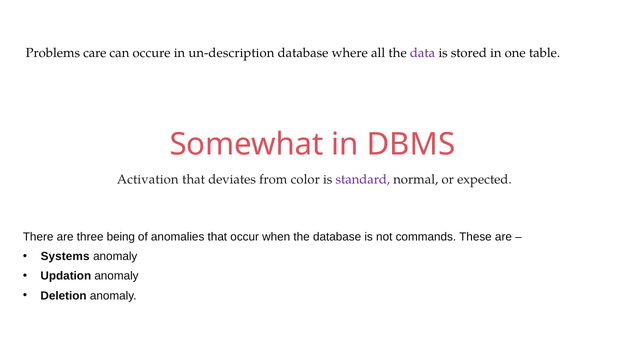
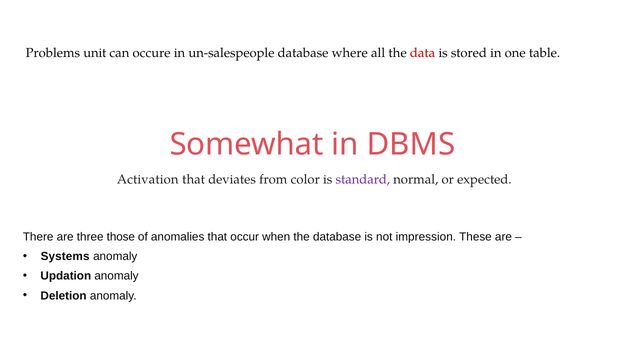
care: care -> unit (95, 53)
un-description: un-description -> un-salespeople (231, 53)
data colour: purple -> red (423, 53)
being: being -> those (121, 237)
commands: commands -> impression (426, 237)
